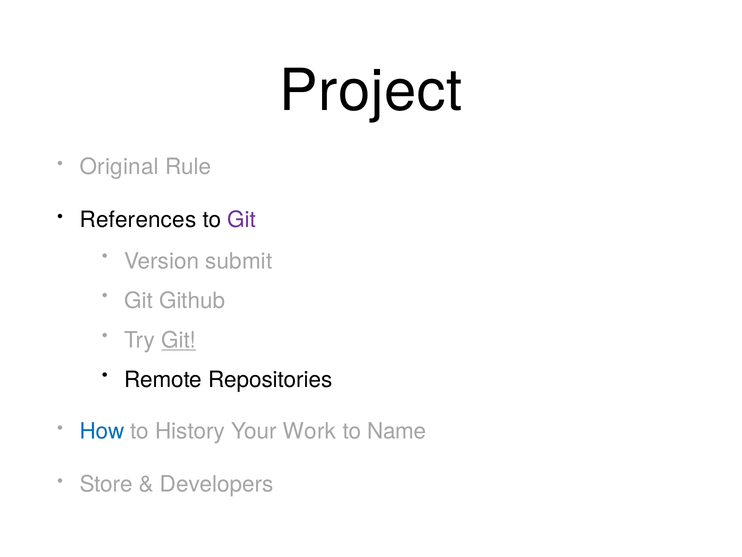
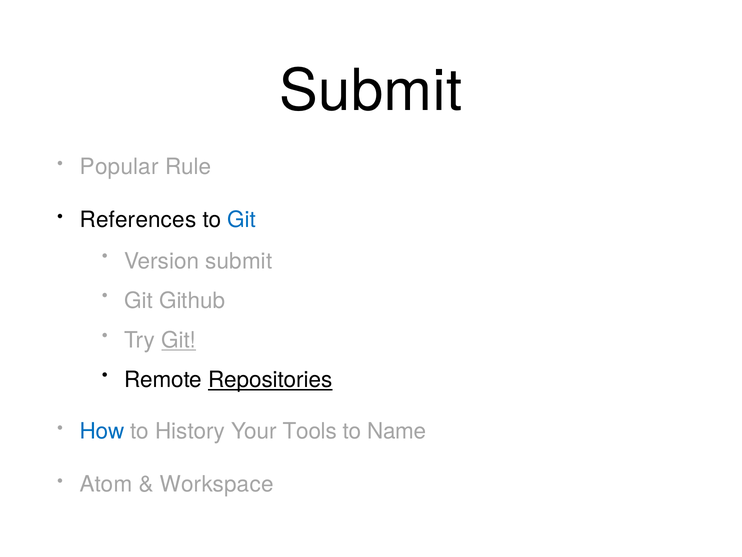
Project: Project -> Submit (371, 91)
Original: Original -> Popular (119, 166)
Git colour: purple -> blue (242, 220)
Repositories underline: none -> present (270, 380)
Work: Work -> Tools (310, 431)
Store: Store -> Atom (106, 484)
Developers: Developers -> Workspace (217, 484)
